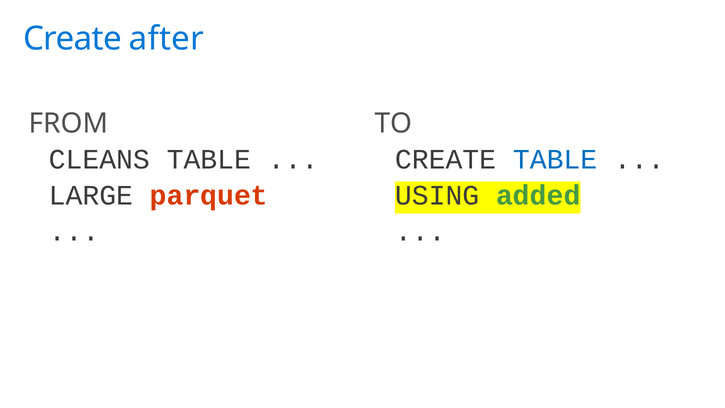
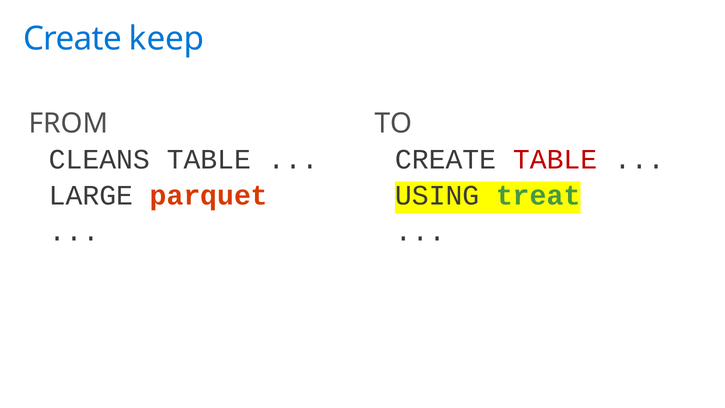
after: after -> keep (167, 39)
TABLE colour: blue -> red (555, 160)
added: added -> treat (538, 195)
